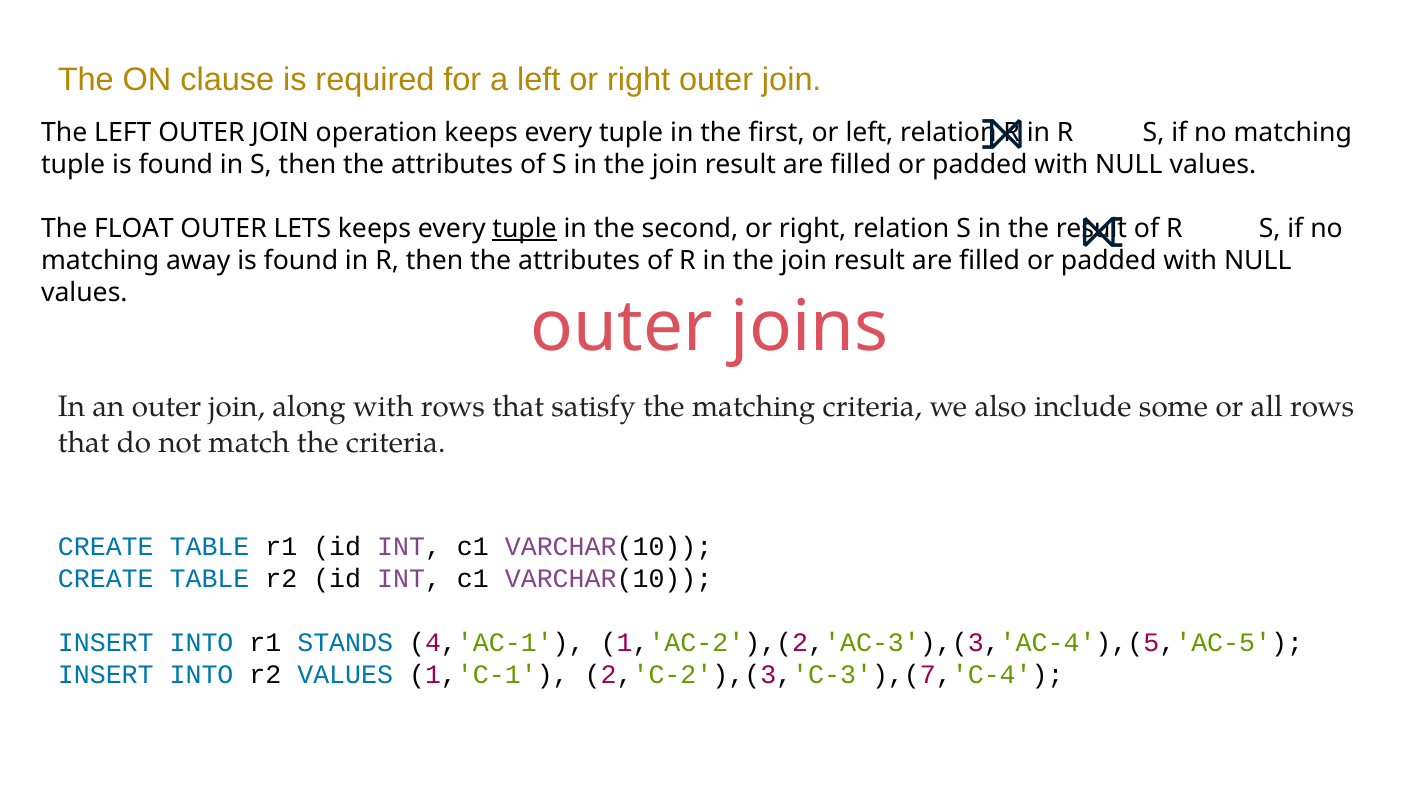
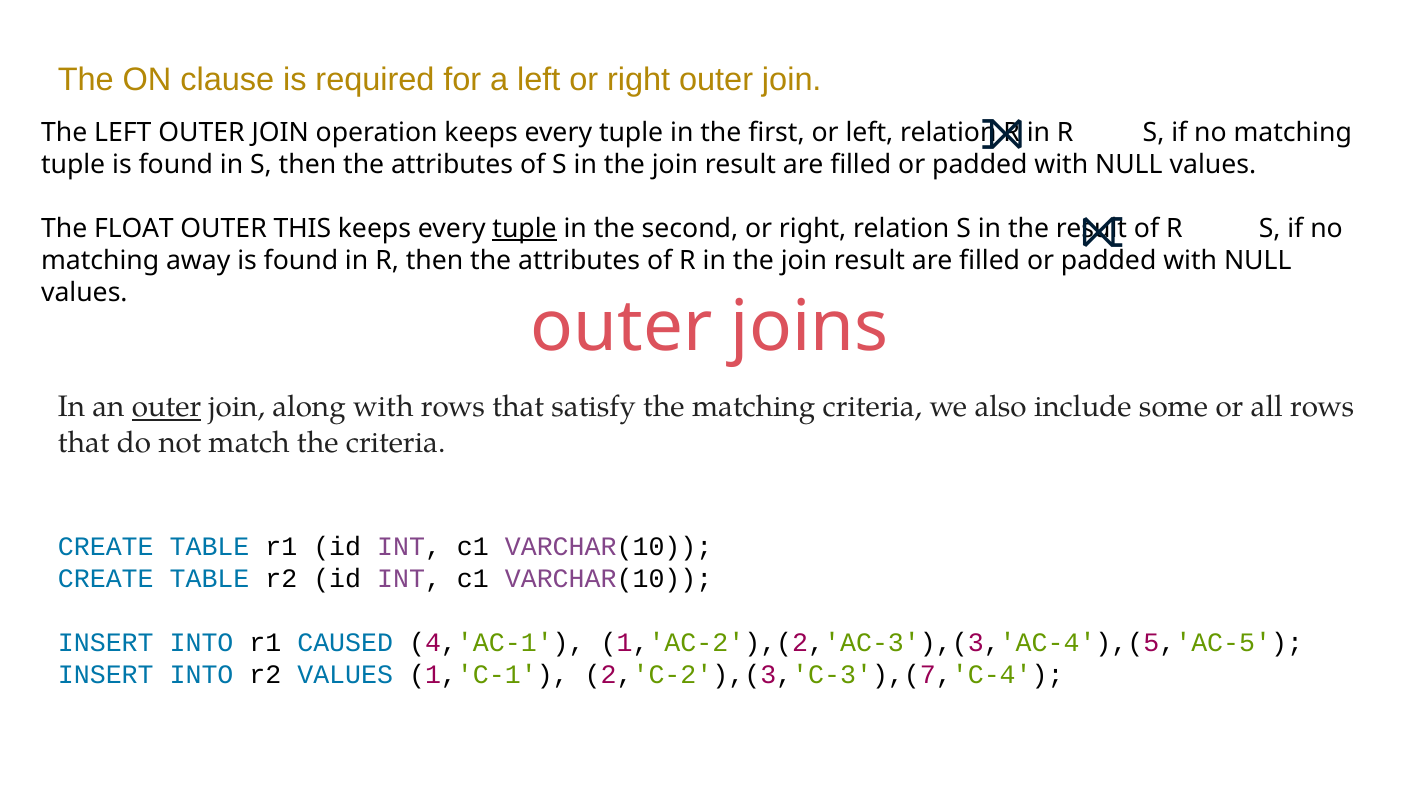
LETS: LETS -> THIS (302, 229)
outer underline: none -> present (166, 407)
STANDS: STANDS -> CAUSED (345, 643)
